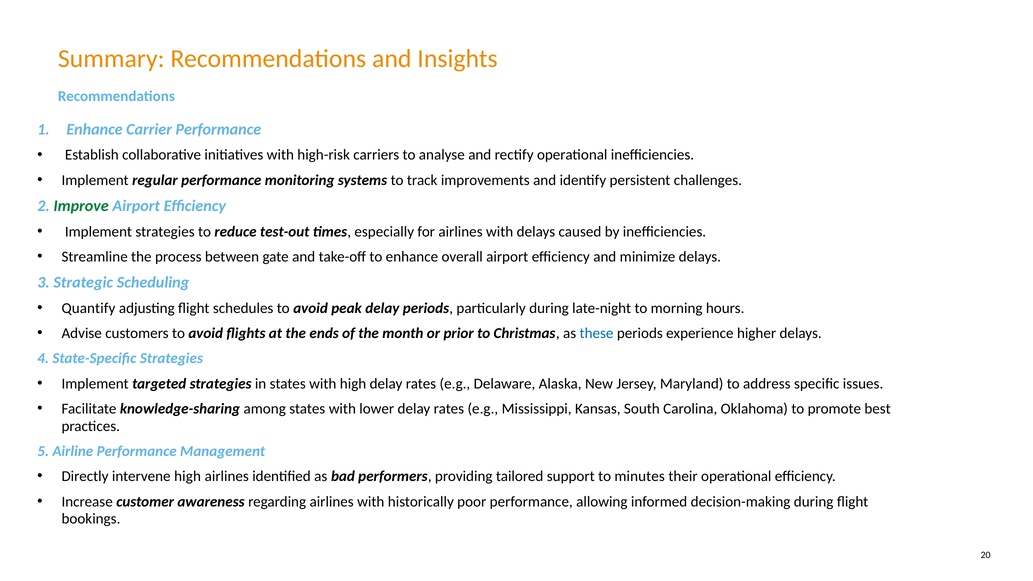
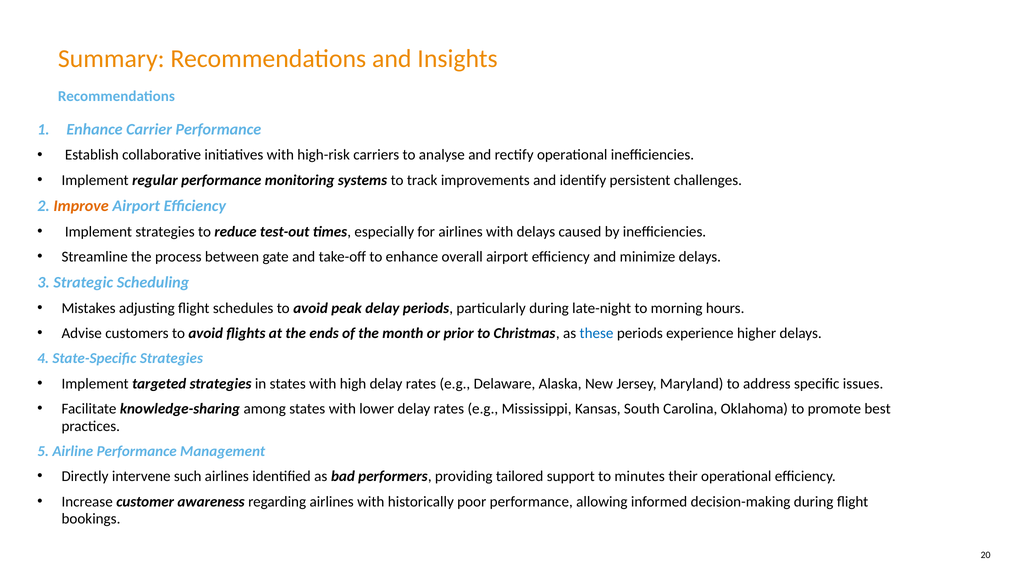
Improve colour: green -> orange (81, 206)
Quantify: Quantify -> Mistakes (89, 308)
intervene high: high -> such (188, 476)
